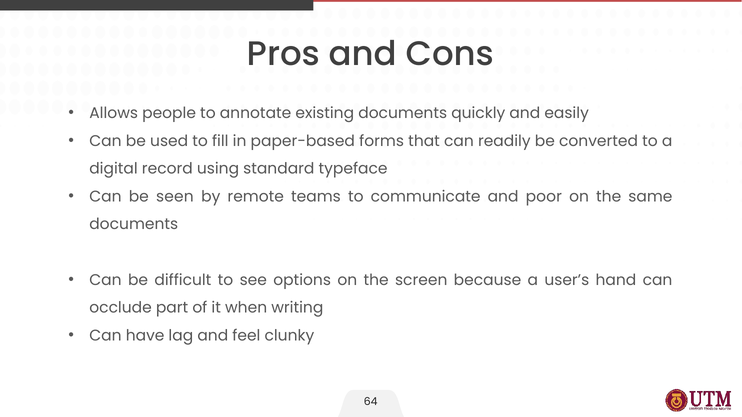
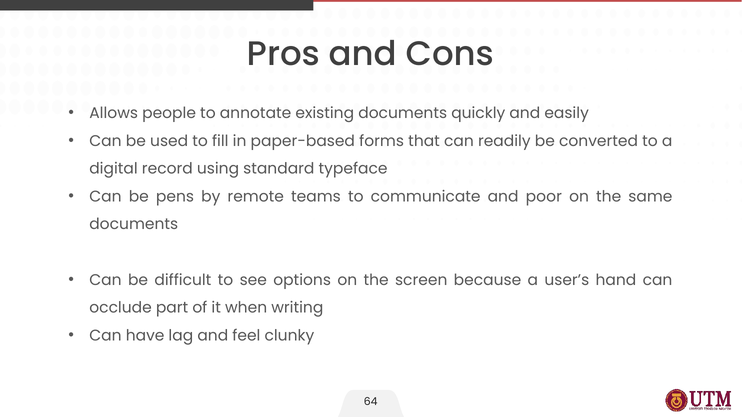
seen: seen -> pens (175, 197)
